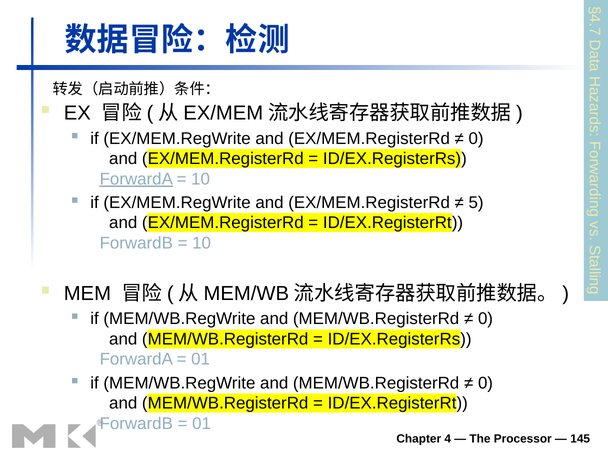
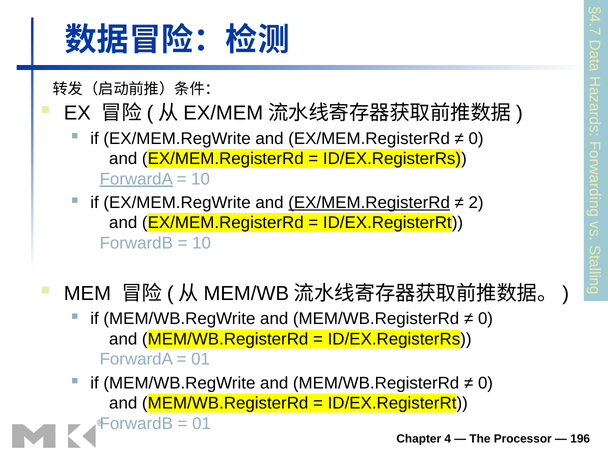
EX/MEM.RegisterRd underline: none -> present (369, 203)
5: 5 -> 2 (476, 203)
145: 145 -> 196 (580, 439)
